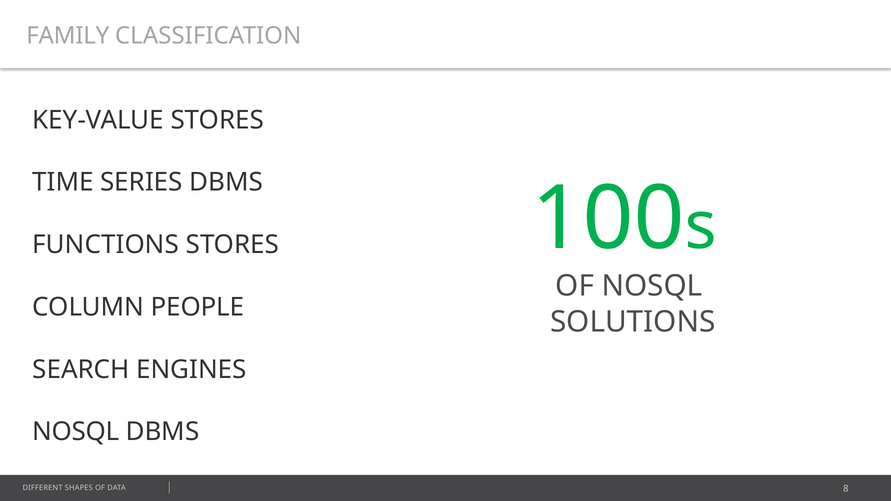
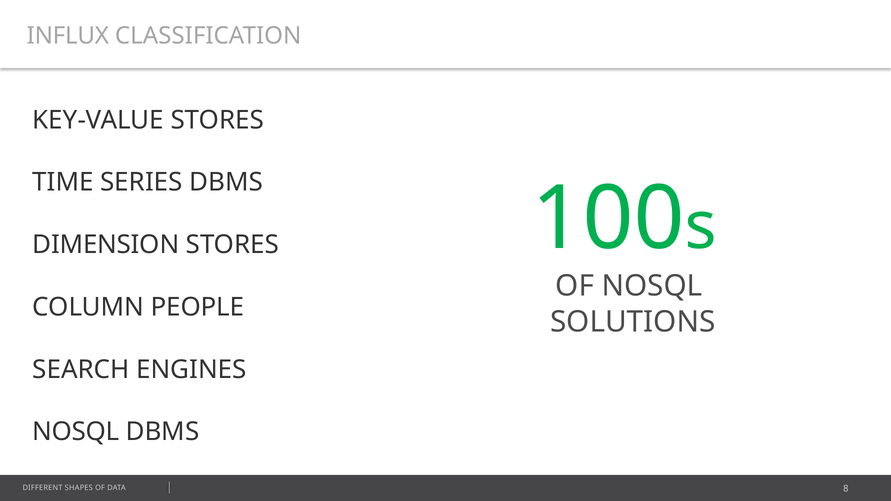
FAMILY: FAMILY -> INFLUX (68, 36)
FUNCTIONS: FUNCTIONS -> DIMENSION (106, 245)
